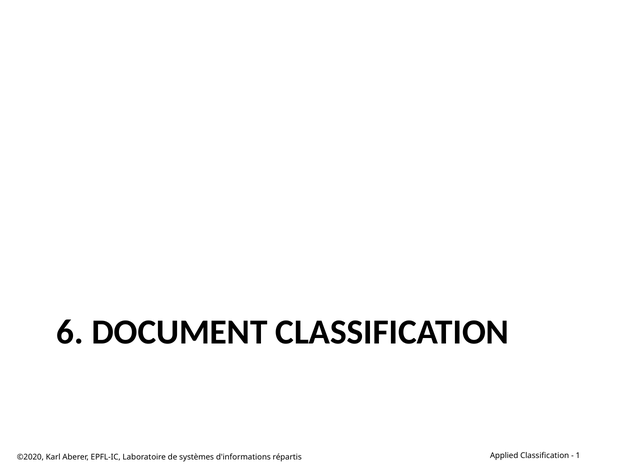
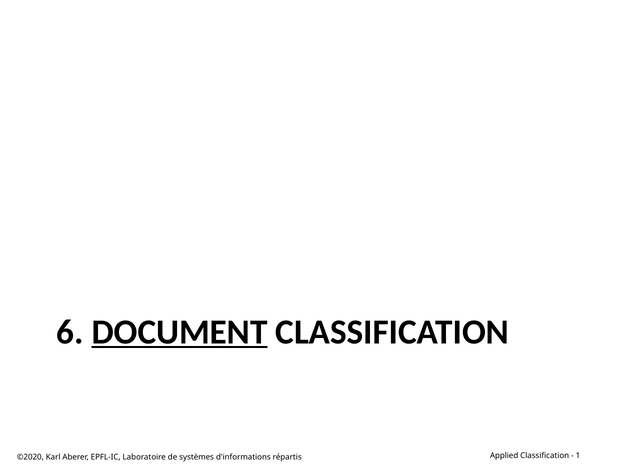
DOCUMENT underline: none -> present (180, 332)
